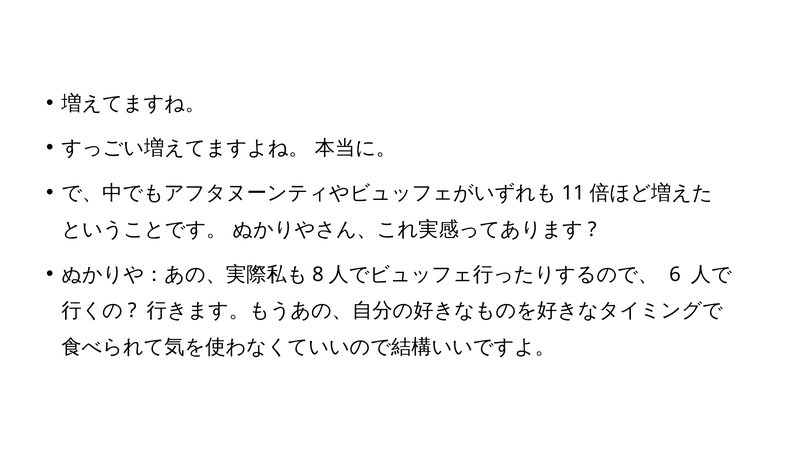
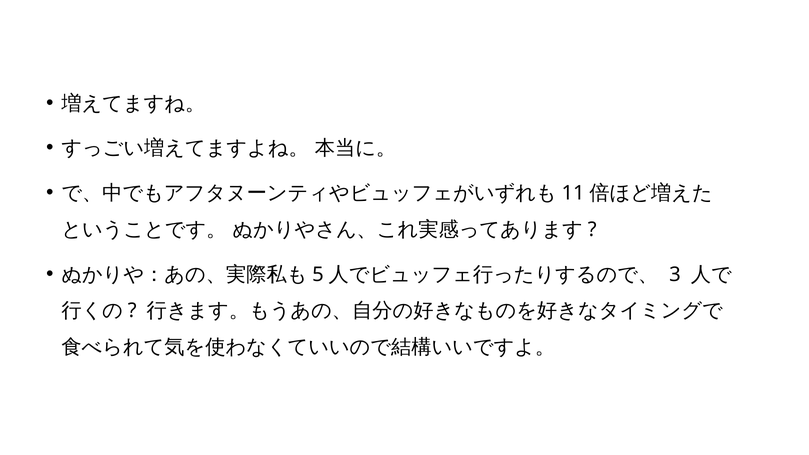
8: 8 -> 5 (318, 274)
6: 6 -> 3 (675, 274)
